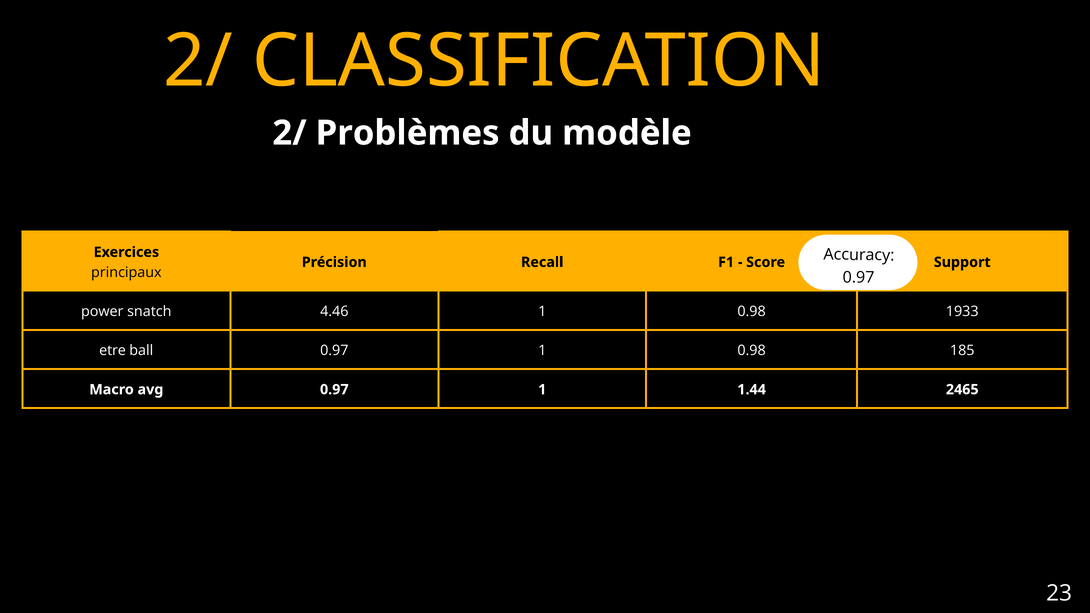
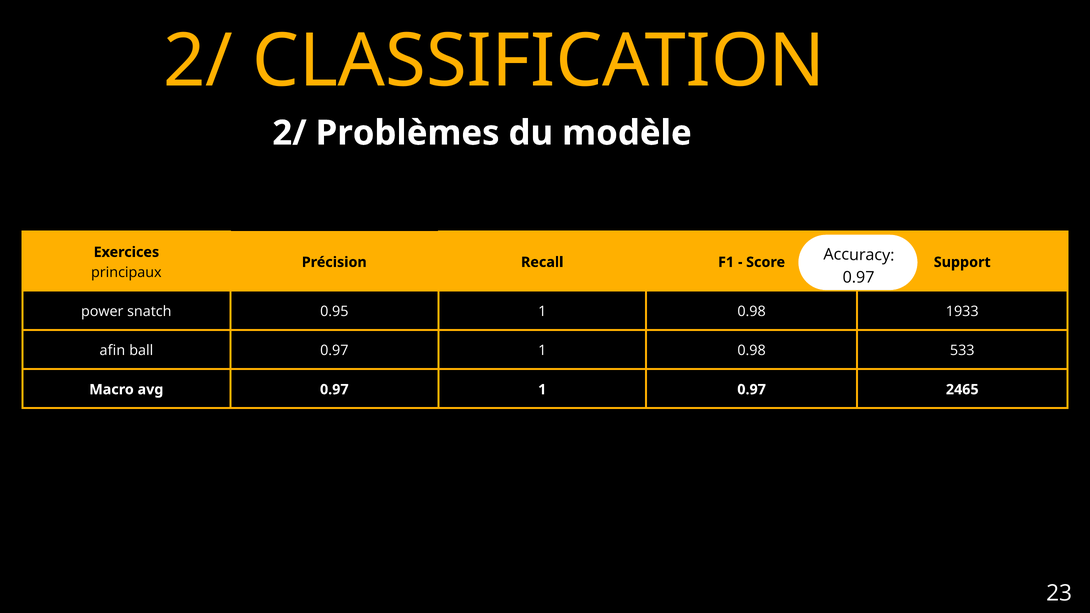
4.46: 4.46 -> 0.95 (334, 311)
etre: etre -> afin (112, 351)
185: 185 -> 533 (962, 351)
1 1.44: 1.44 -> 0.97 (752, 390)
